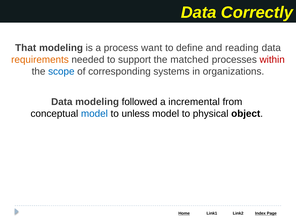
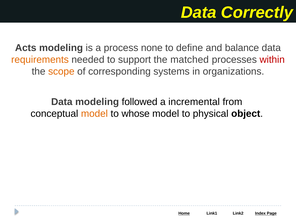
That: That -> Acts (26, 48)
want: want -> none (152, 48)
reading: reading -> balance (242, 48)
scope colour: blue -> orange (61, 72)
model colour: blue -> orange (94, 114)
unless: unless -> whose (136, 114)
